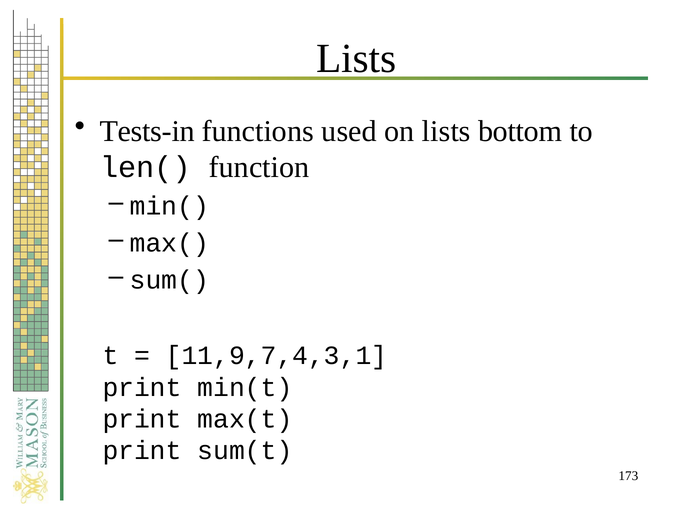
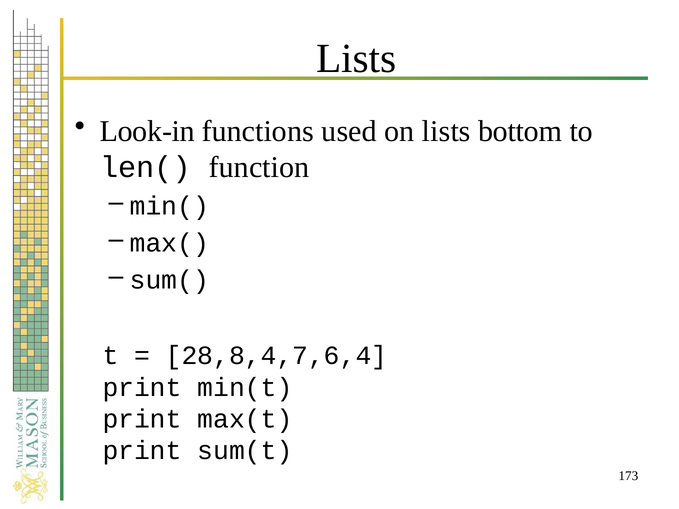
Tests-in: Tests-in -> Look-in (147, 131)
11,9,7,4,3,1: 11,9,7,4,3,1 -> 28,8,4,7,6,4 (277, 356)
